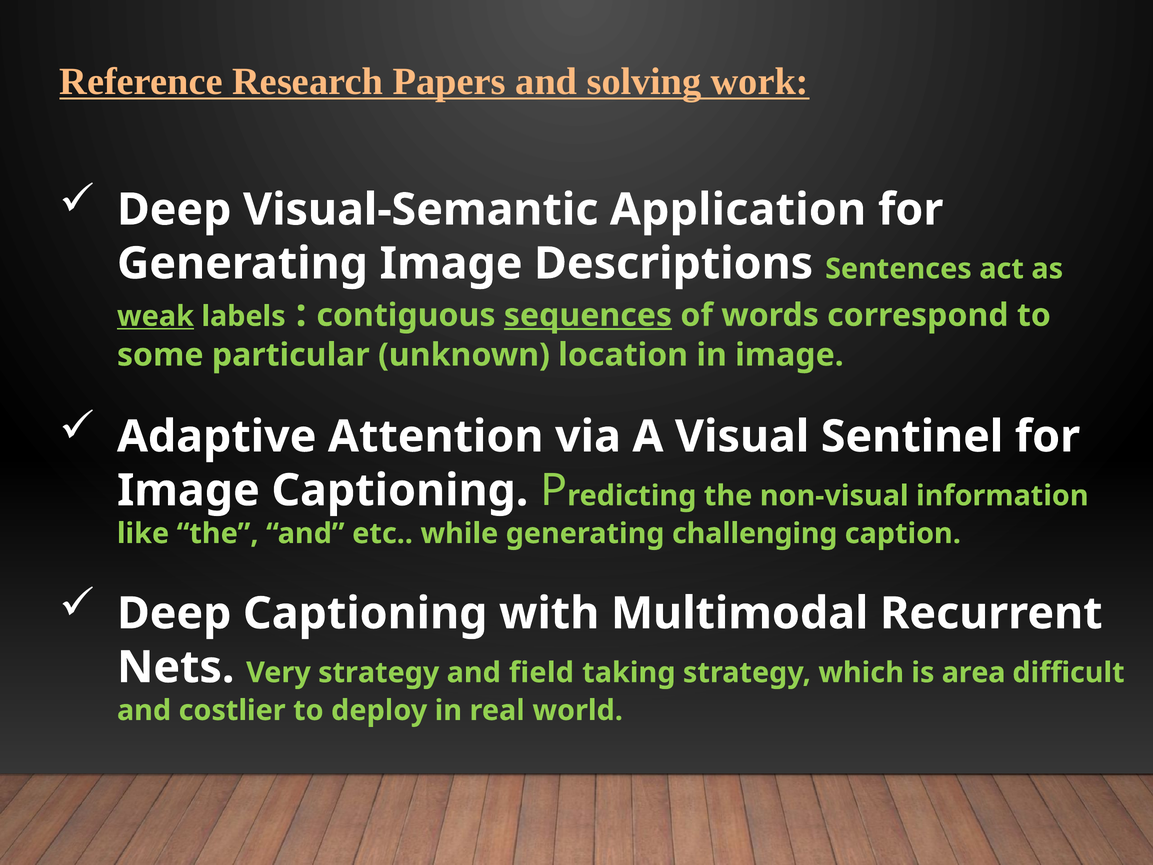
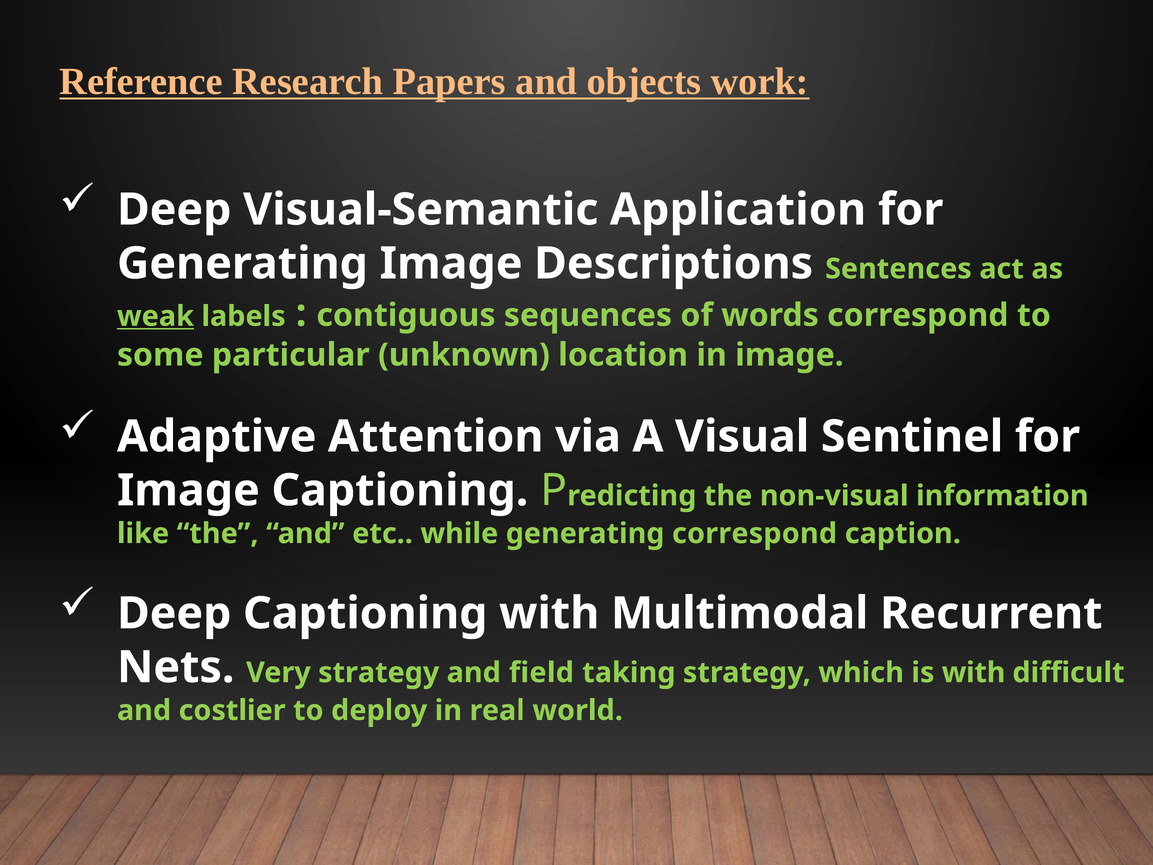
solving: solving -> objects (644, 81)
sequences underline: present -> none (588, 315)
generating challenging: challenging -> correspond (755, 533)
is area: area -> with (974, 672)
